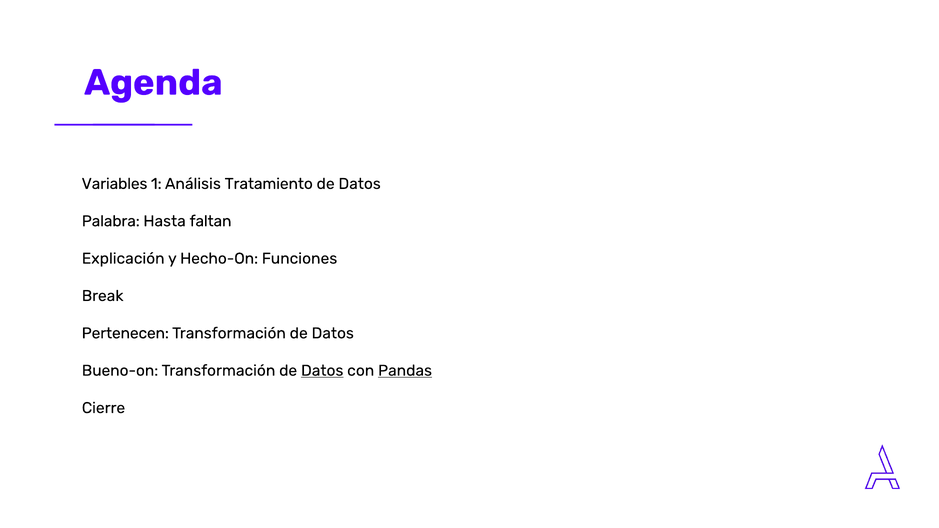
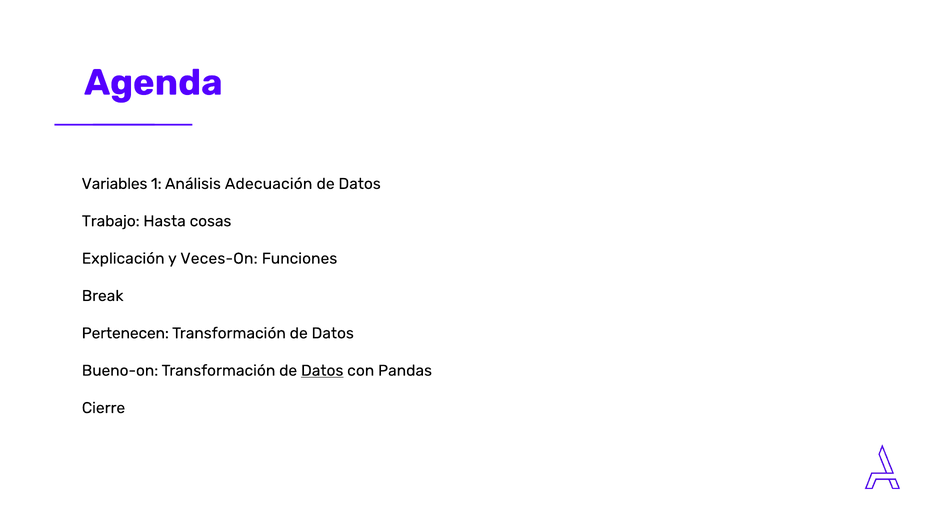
Tratamiento: Tratamiento -> Adecuación (269, 184)
Palabra: Palabra -> Trabajo (111, 221)
faltan: faltan -> cosas (210, 221)
Hecho-On: Hecho-On -> Veces-On (219, 259)
Pandas underline: present -> none (405, 371)
